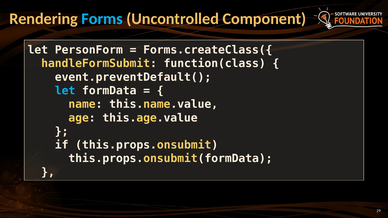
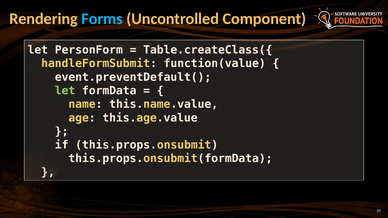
Forms.createClass({: Forms.createClass({ -> Table.createClass({ (208, 50)
function(class: function(class -> function(value (215, 64)
let colour: light blue -> light green (65, 91)
